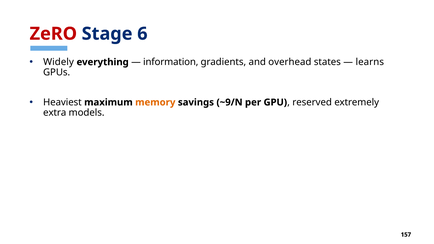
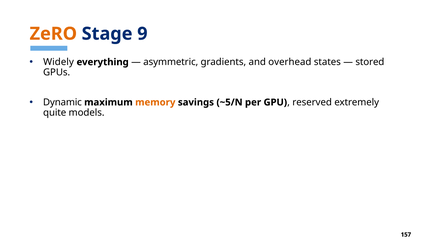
ZeRO colour: red -> orange (53, 34)
6: 6 -> 9 (142, 34)
information: information -> asymmetric (171, 62)
learns: learns -> stored (370, 62)
Heaviest: Heaviest -> Dynamic (62, 102)
~9/N: ~9/N -> ~5/N (230, 102)
extra: extra -> quite (55, 113)
